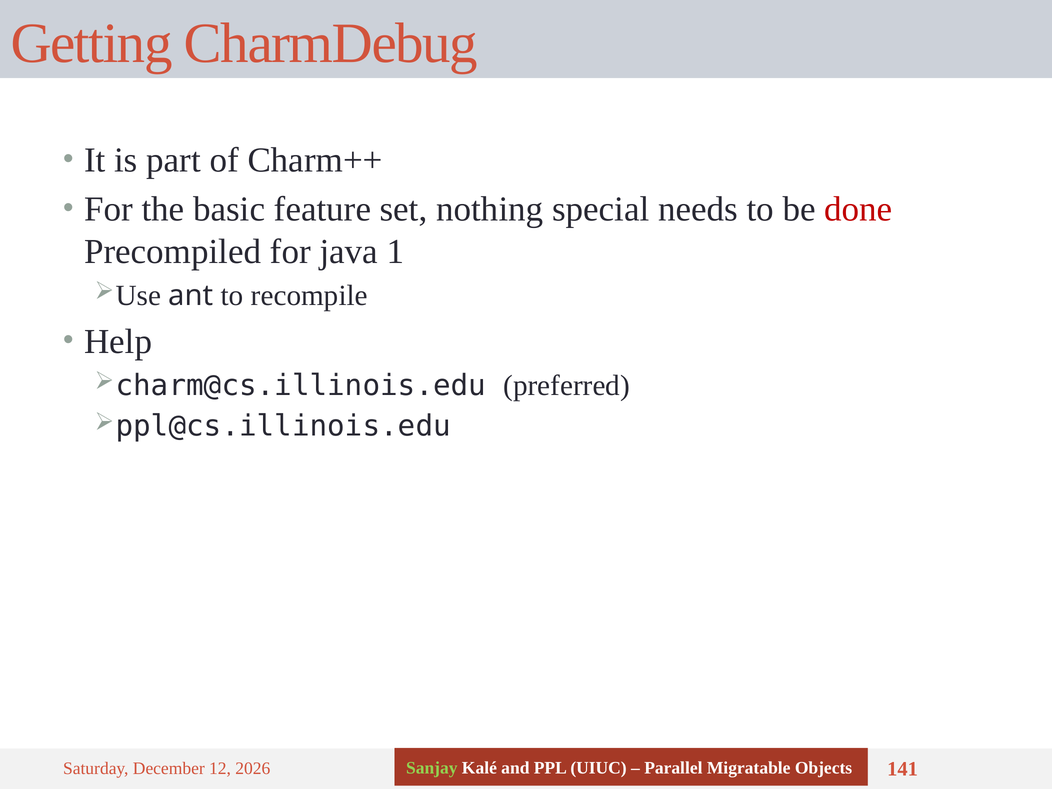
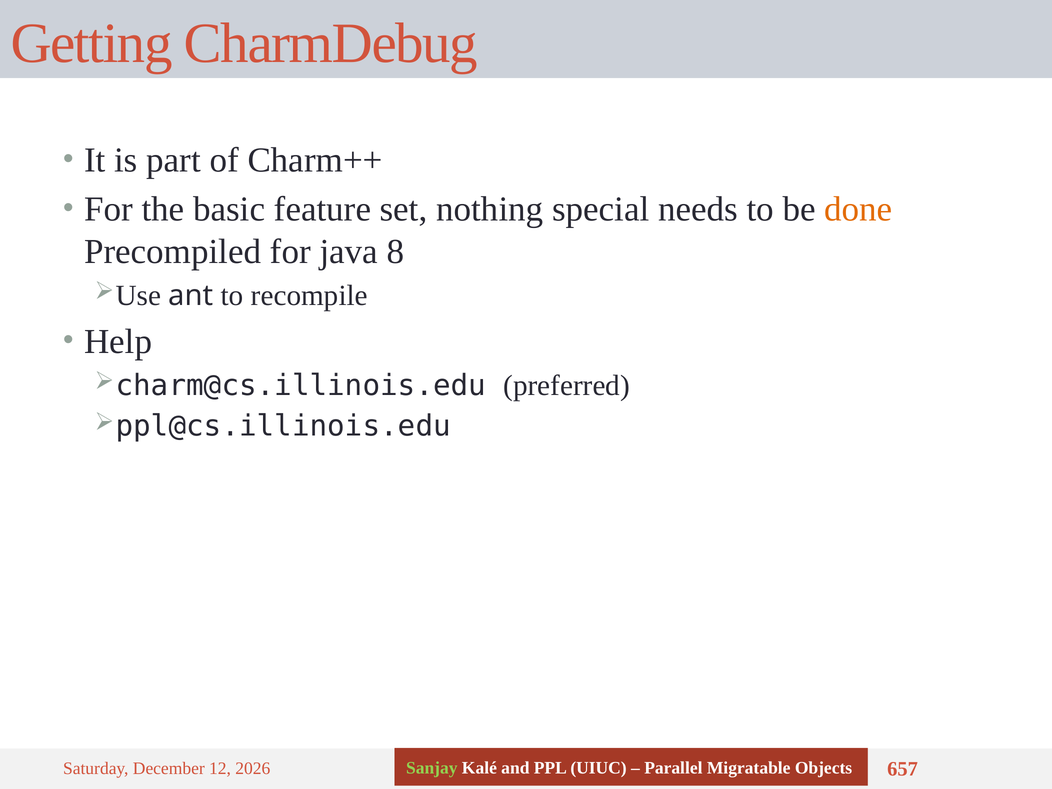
done colour: red -> orange (858, 209)
1: 1 -> 8 (395, 251)
141: 141 -> 657 (903, 769)
